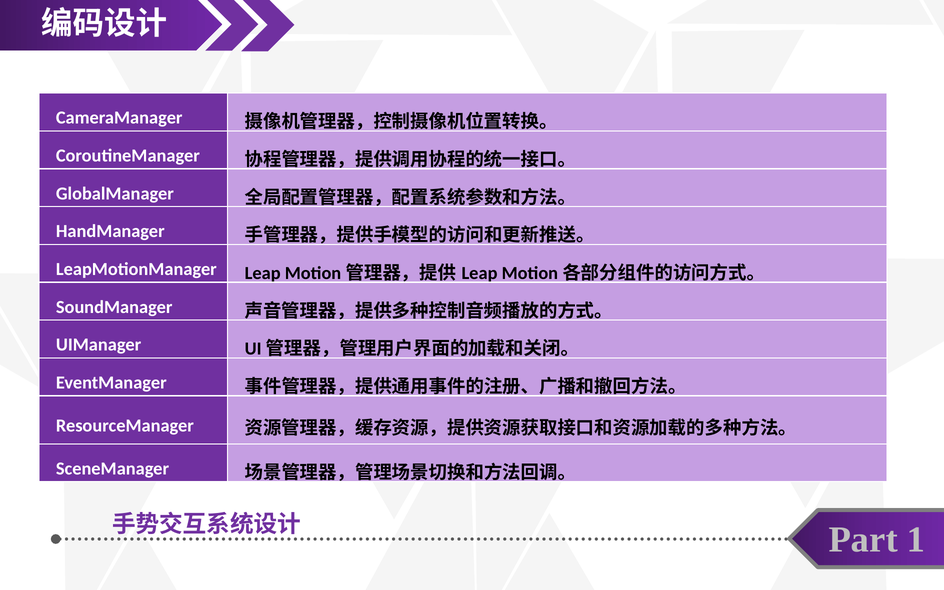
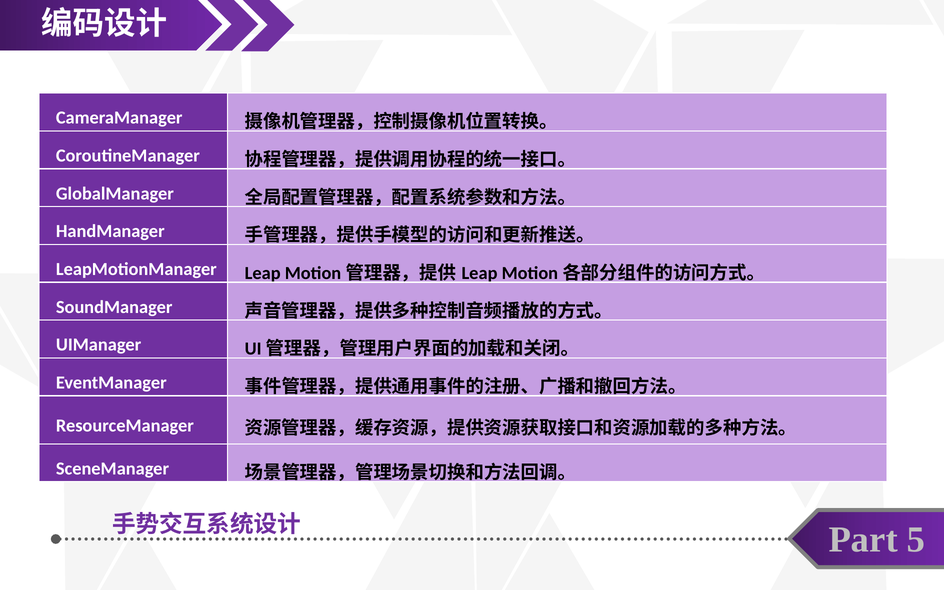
1: 1 -> 5 (916, 539)
